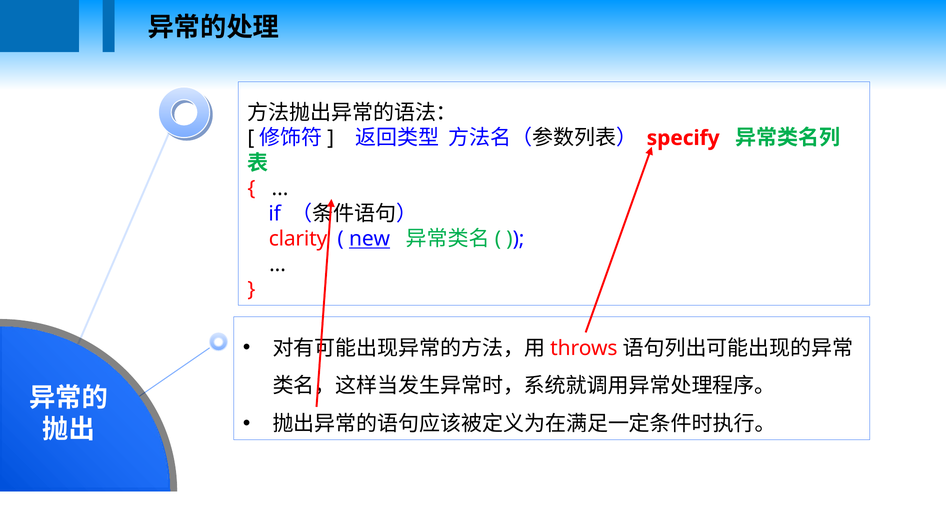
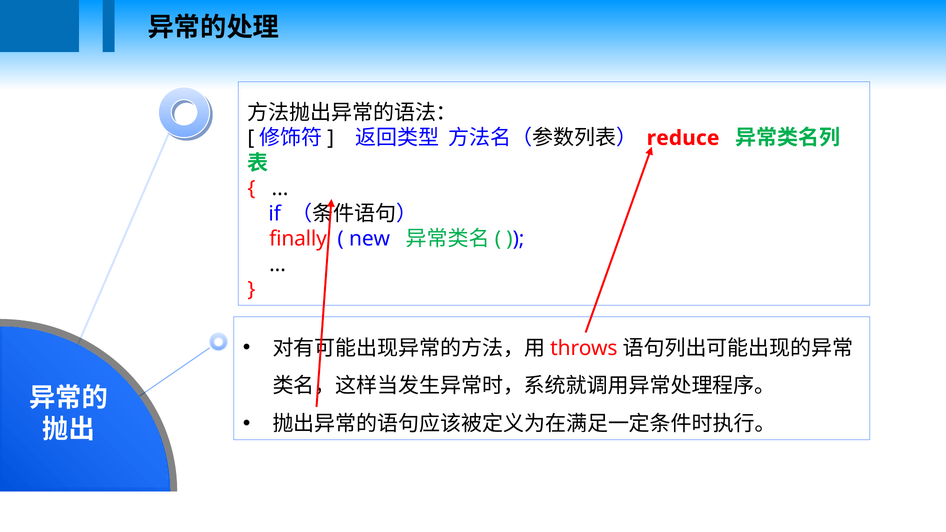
specify: specify -> reduce (683, 138)
clarity: clarity -> finally (298, 239)
new underline: present -> none (370, 239)
